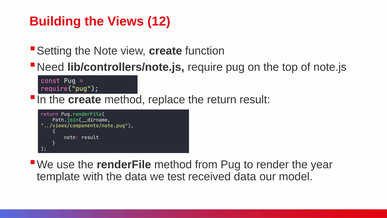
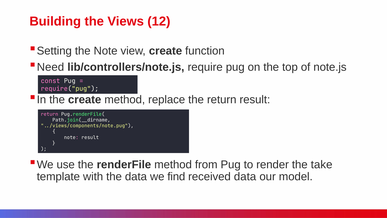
year: year -> take (322, 164)
test: test -> find (176, 176)
